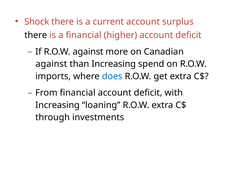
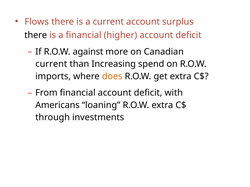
Shock: Shock -> Flows (37, 22)
against: against -> current (51, 64)
does colour: blue -> orange (112, 76)
Increasing: Increasing -> Americans (57, 105)
